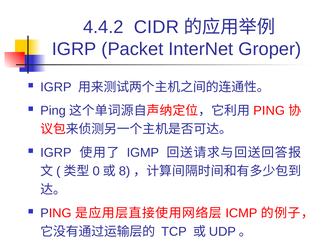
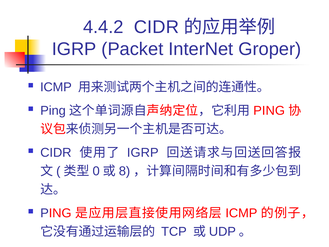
IGRP: IGRP -> ICMP (56, 87)
IGRP: IGRP -> CIDR (56, 153)
IGMP: IGMP -> IGRP (143, 153)
